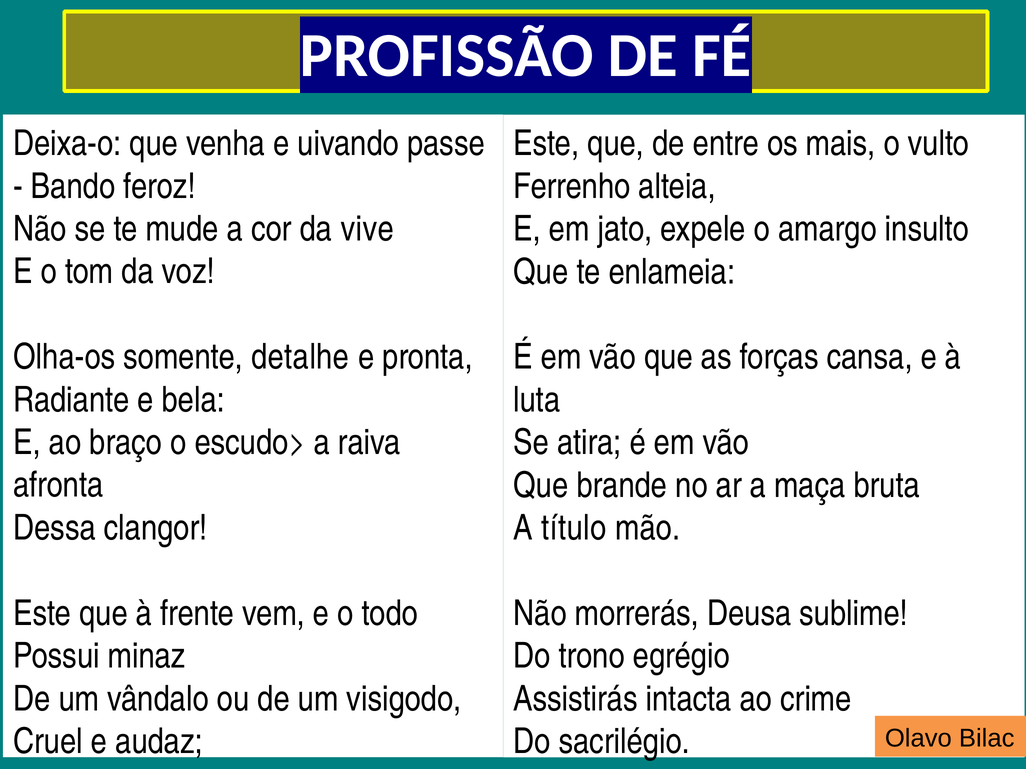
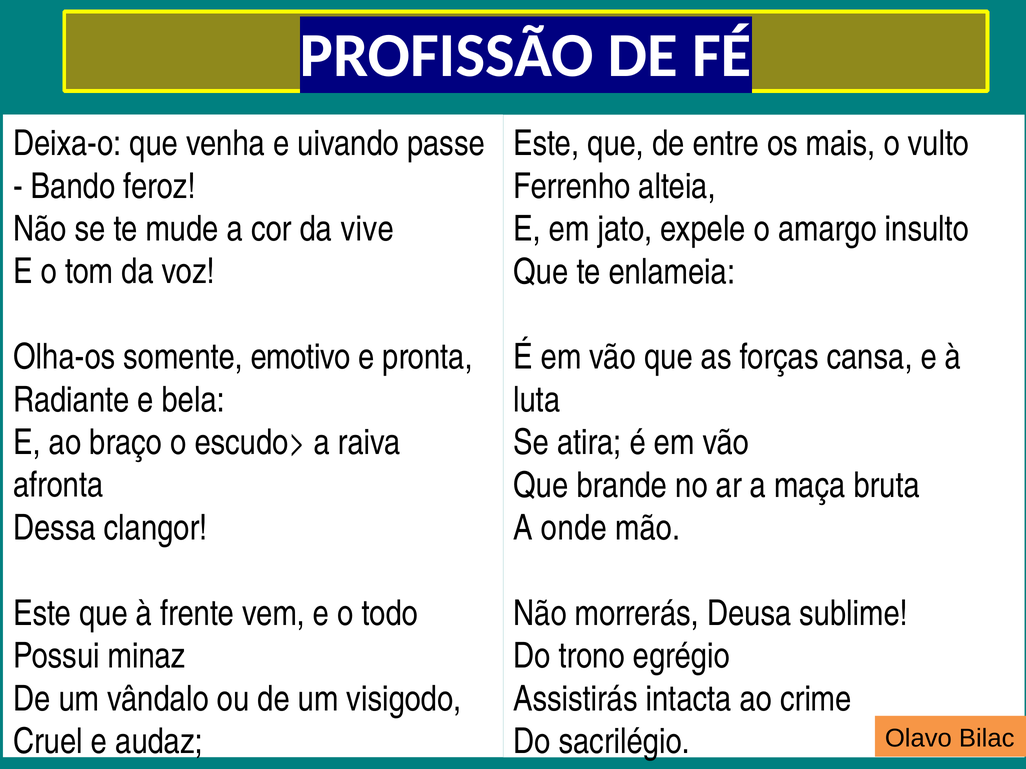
detalhe: detalhe -> emotivo (301, 357)
título: título -> onde (574, 528)
